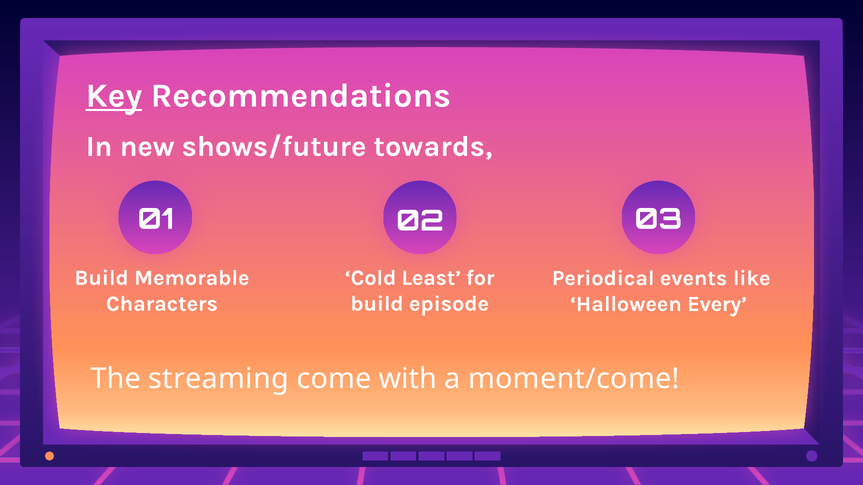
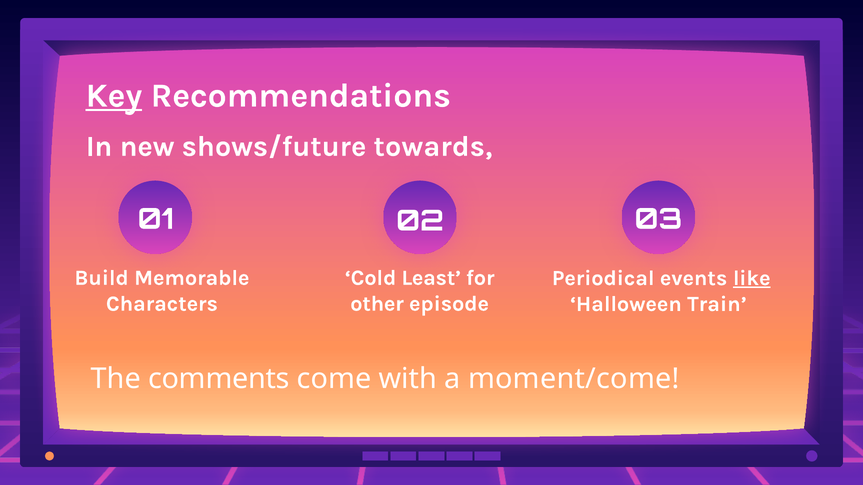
like underline: none -> present (752, 278)
build: build -> other (377, 304)
Every: Every -> Train (717, 304)
streaming: streaming -> comments (219, 379)
